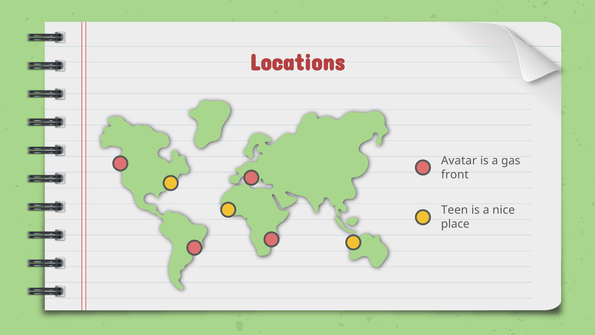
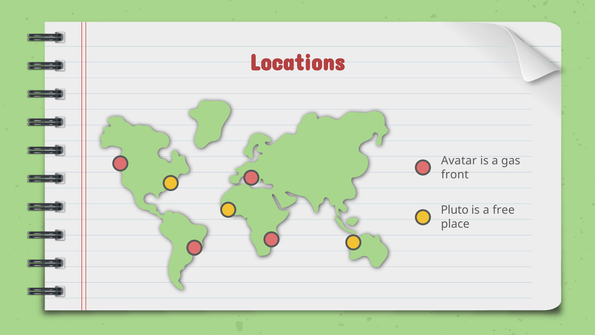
Teen: Teen -> Pluto (455, 210)
nice: nice -> free (504, 210)
